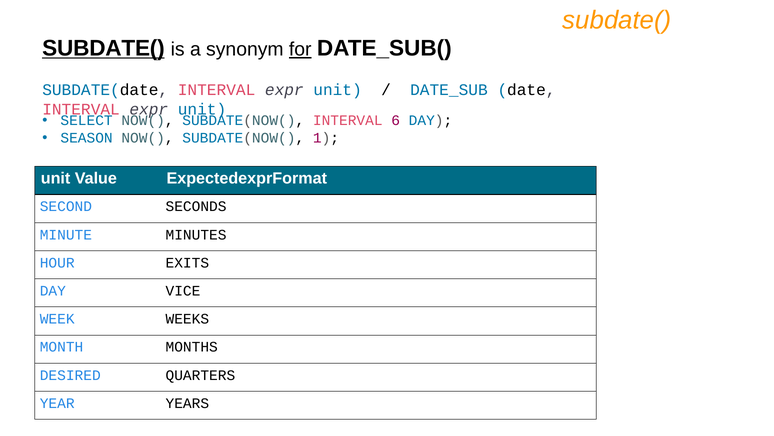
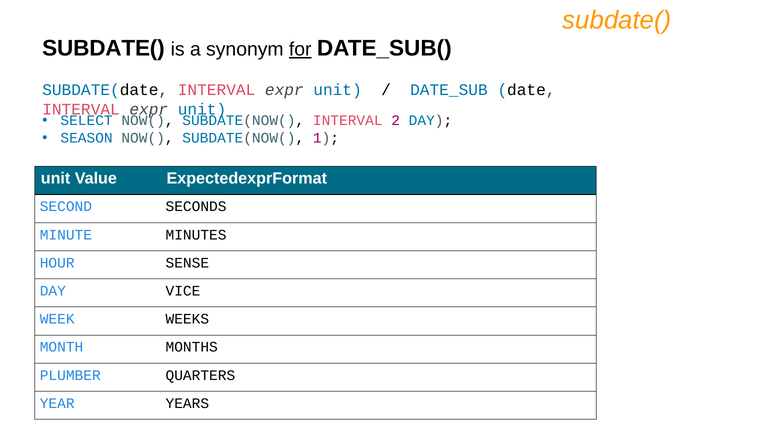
SUBDATE( underline: present -> none (103, 48)
6: 6 -> 2 (396, 121)
EXITS: EXITS -> SENSE (187, 262)
DESIRED: DESIRED -> PLUMBER (70, 375)
